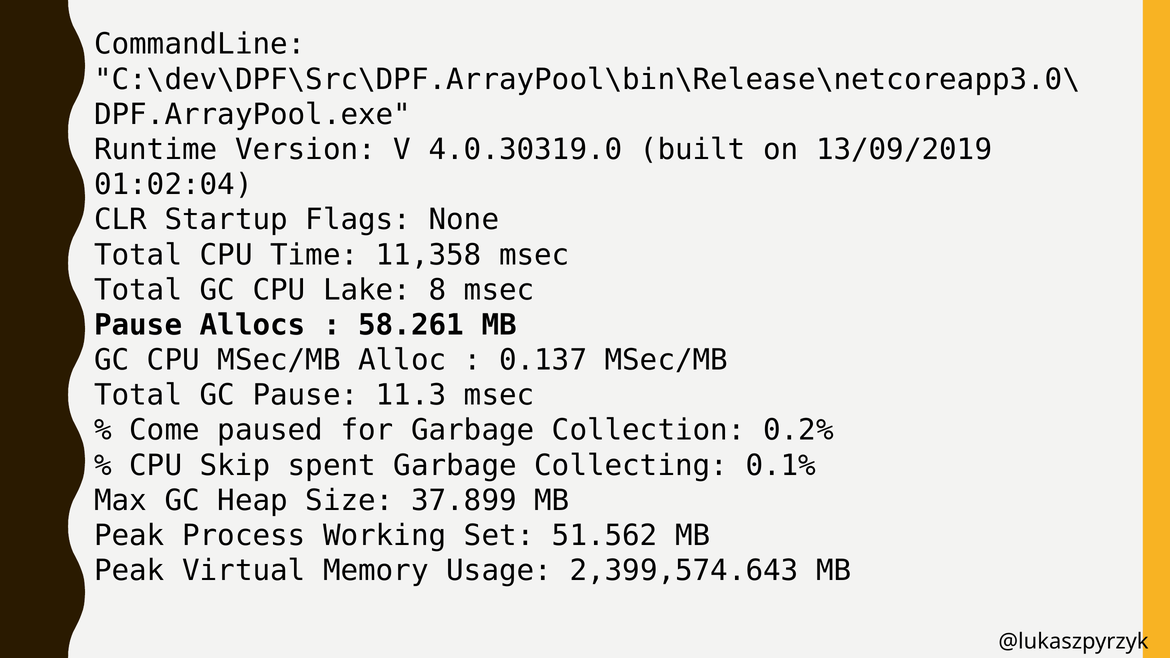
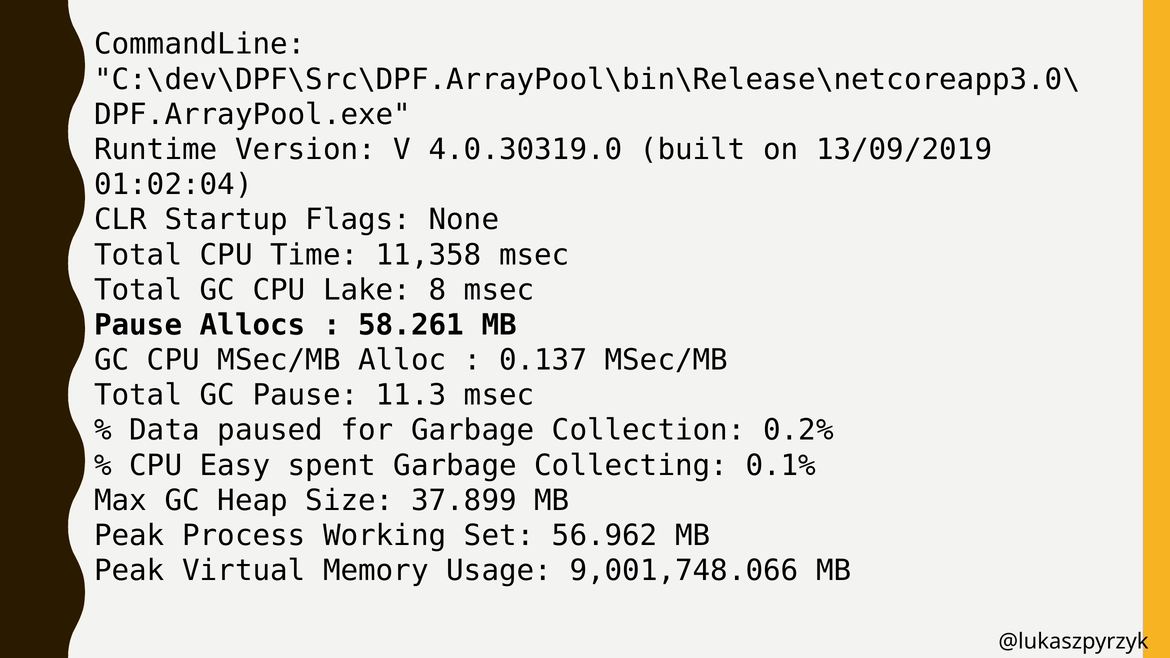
Come: Come -> Data (165, 430)
Skip: Skip -> Easy (235, 466)
51.562: 51.562 -> 56.962 (605, 536)
2,399,574.643: 2,399,574.643 -> 9,001,748.066 (684, 571)
